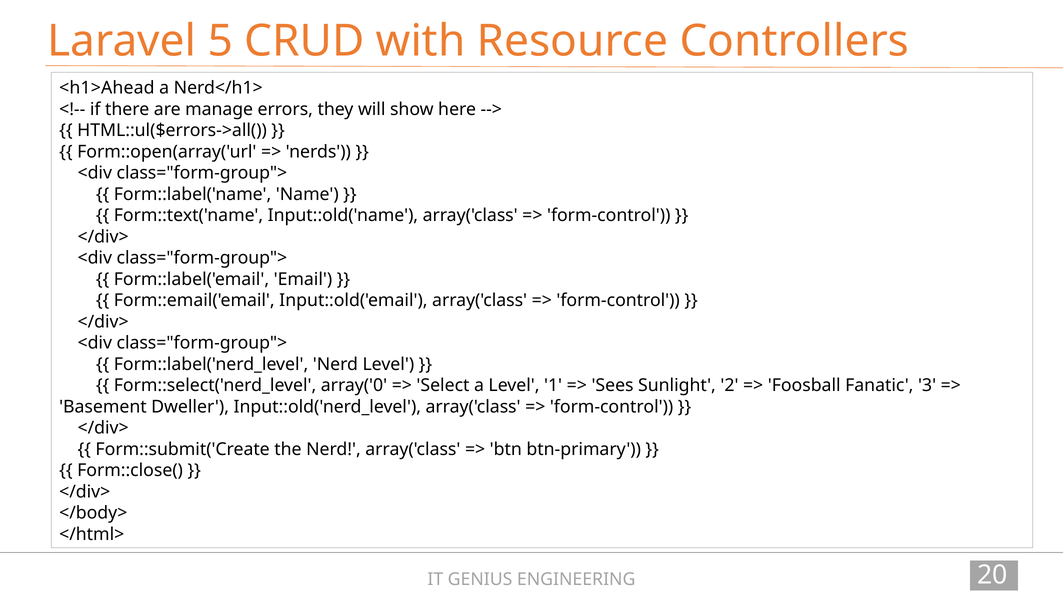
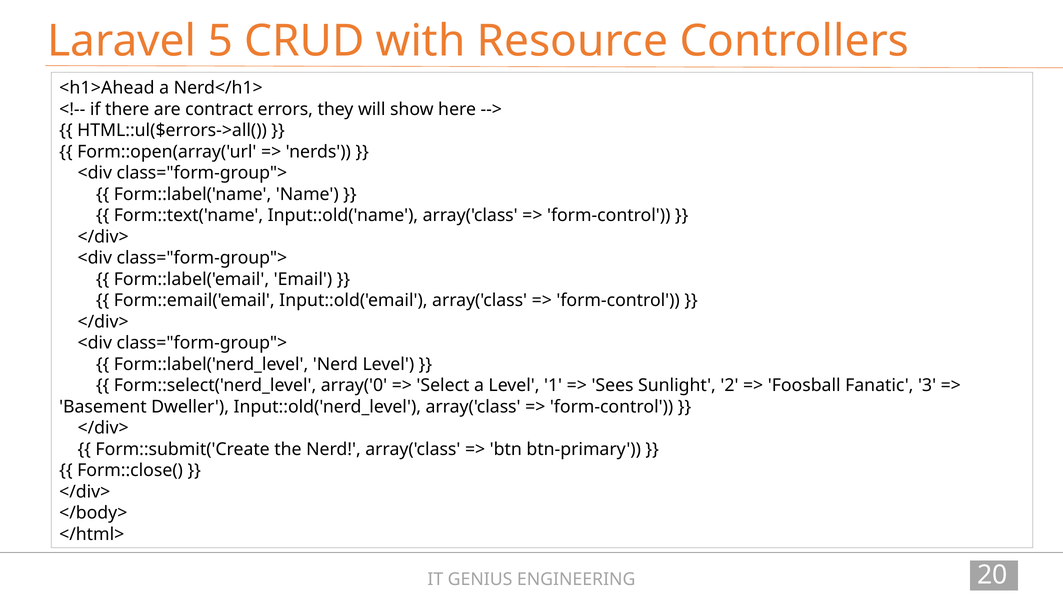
manage: manage -> contract (219, 109)
